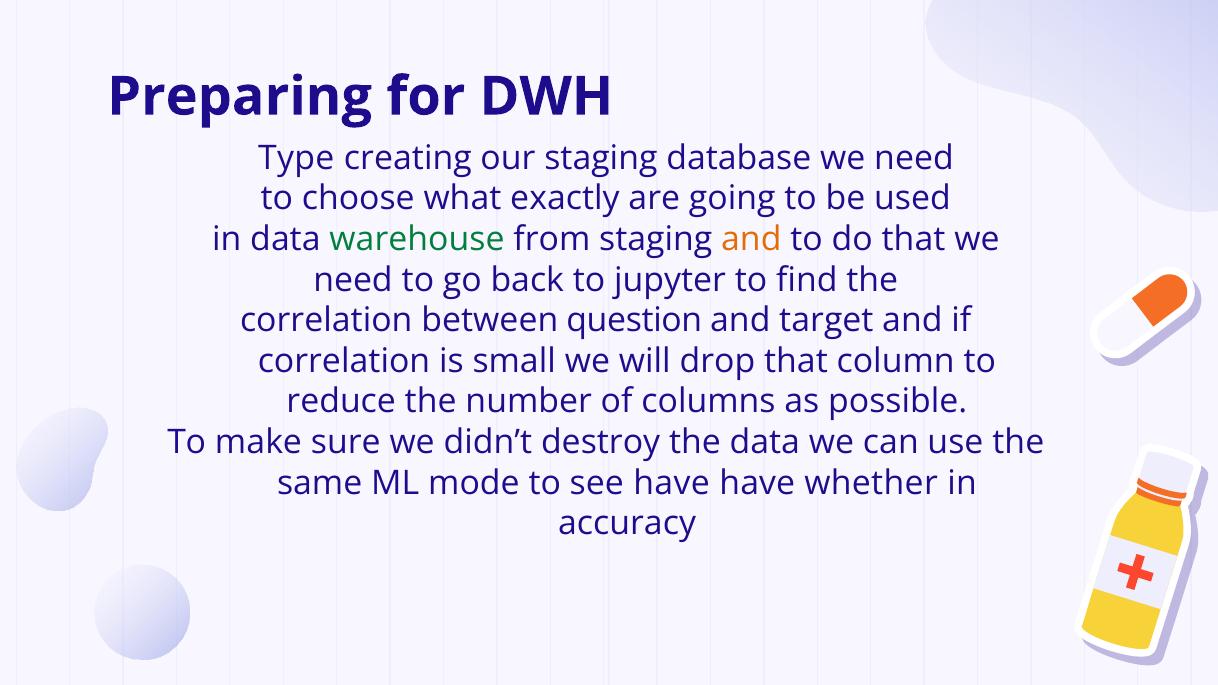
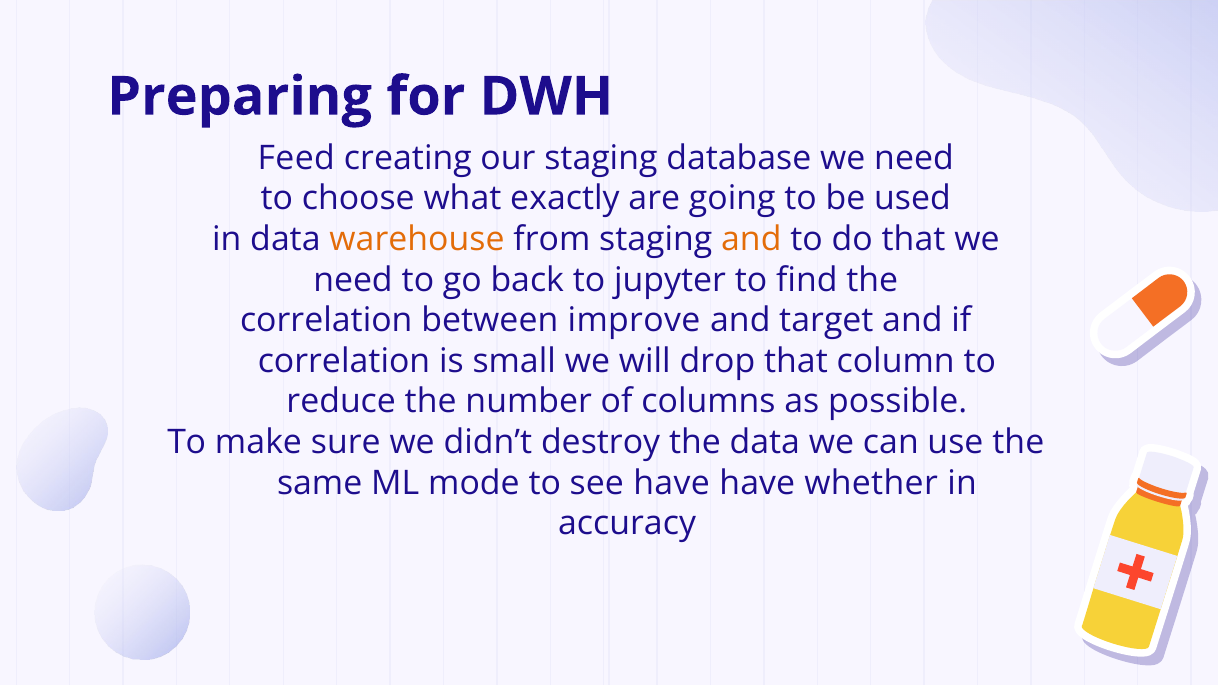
Type: Type -> Feed (296, 158)
warehouse colour: green -> orange (417, 239)
question: question -> improve (634, 321)
